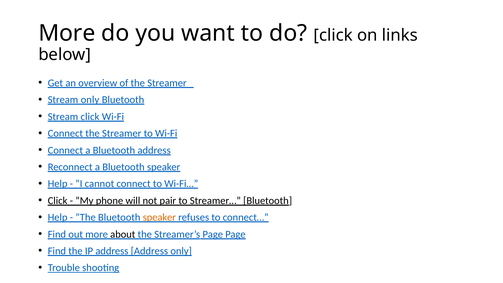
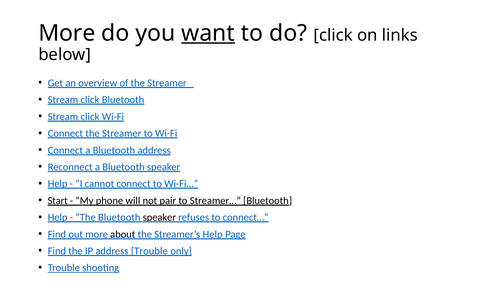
want underline: none -> present (208, 33)
only: only -> click (90, 100)
Click: Click -> Start (58, 201)
speaker colour: orange -> black (159, 217)
Streamer’s Page: Page -> Help (213, 234)
address Address: Address -> Trouble (149, 251)
